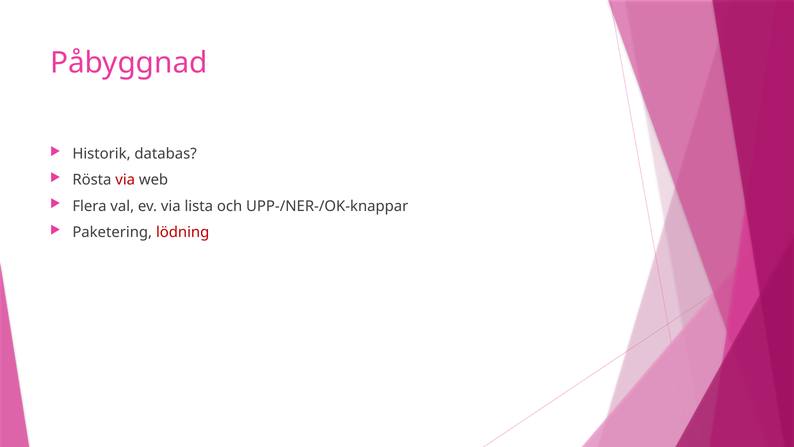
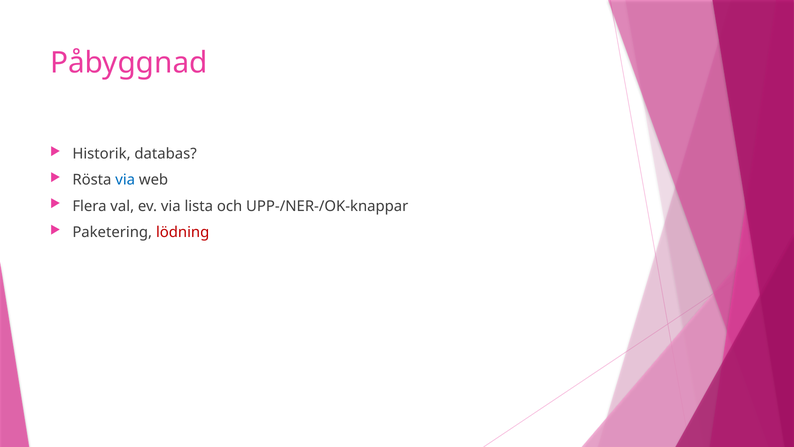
via colour: red -> blue (125, 180)
